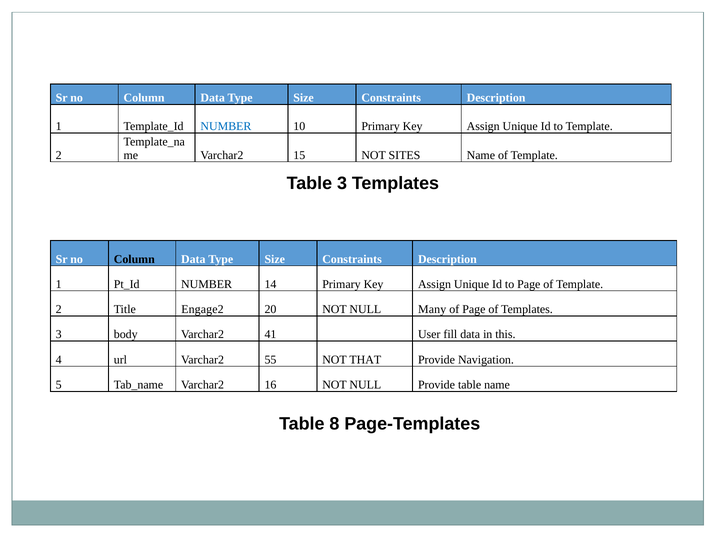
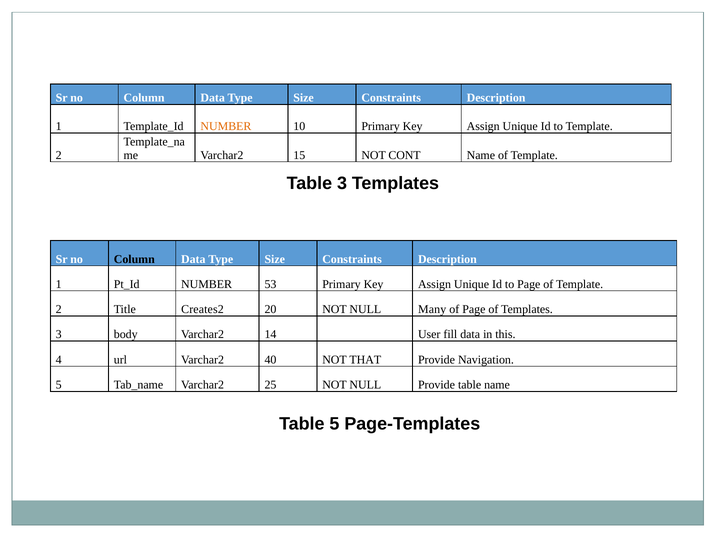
NUMBER colour: blue -> orange (226, 126)
SITES: SITES -> CONT (405, 155)
14: 14 -> 53 (270, 284)
Engage2: Engage2 -> Creates2 (202, 309)
41: 41 -> 14 (270, 335)
55: 55 -> 40 (270, 360)
16: 16 -> 25 (270, 385)
Table 8: 8 -> 5 (334, 424)
